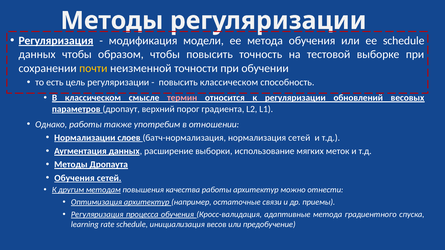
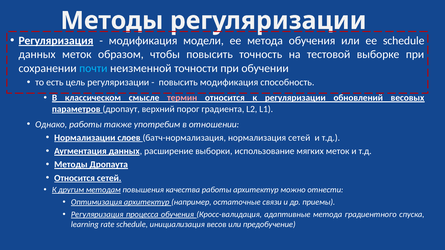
данных чтобы: чтобы -> меток (77, 55)
почти colour: yellow -> light blue (93, 68)
повысить классическом: классическом -> модификация (229, 82)
Обучения: Обучения -> Относится (75, 178)
